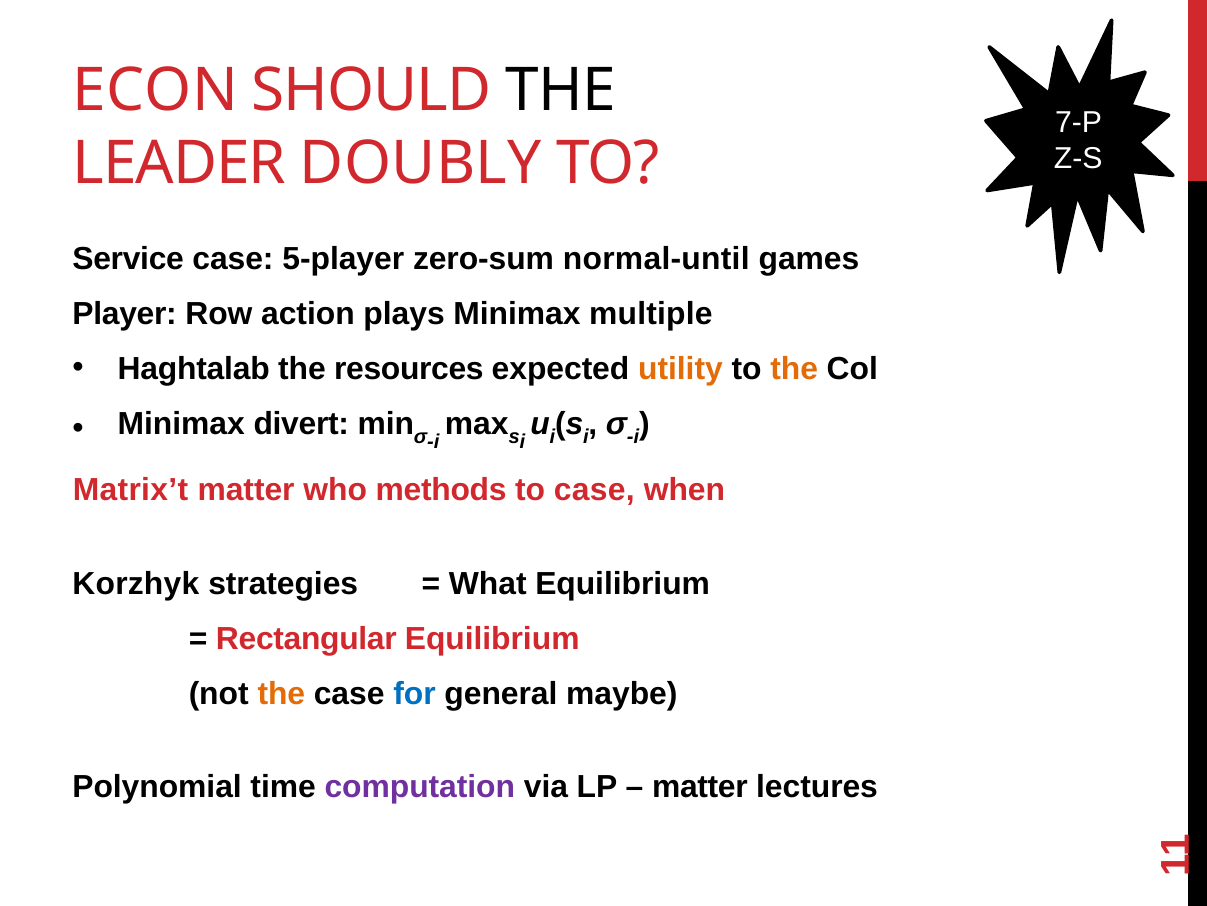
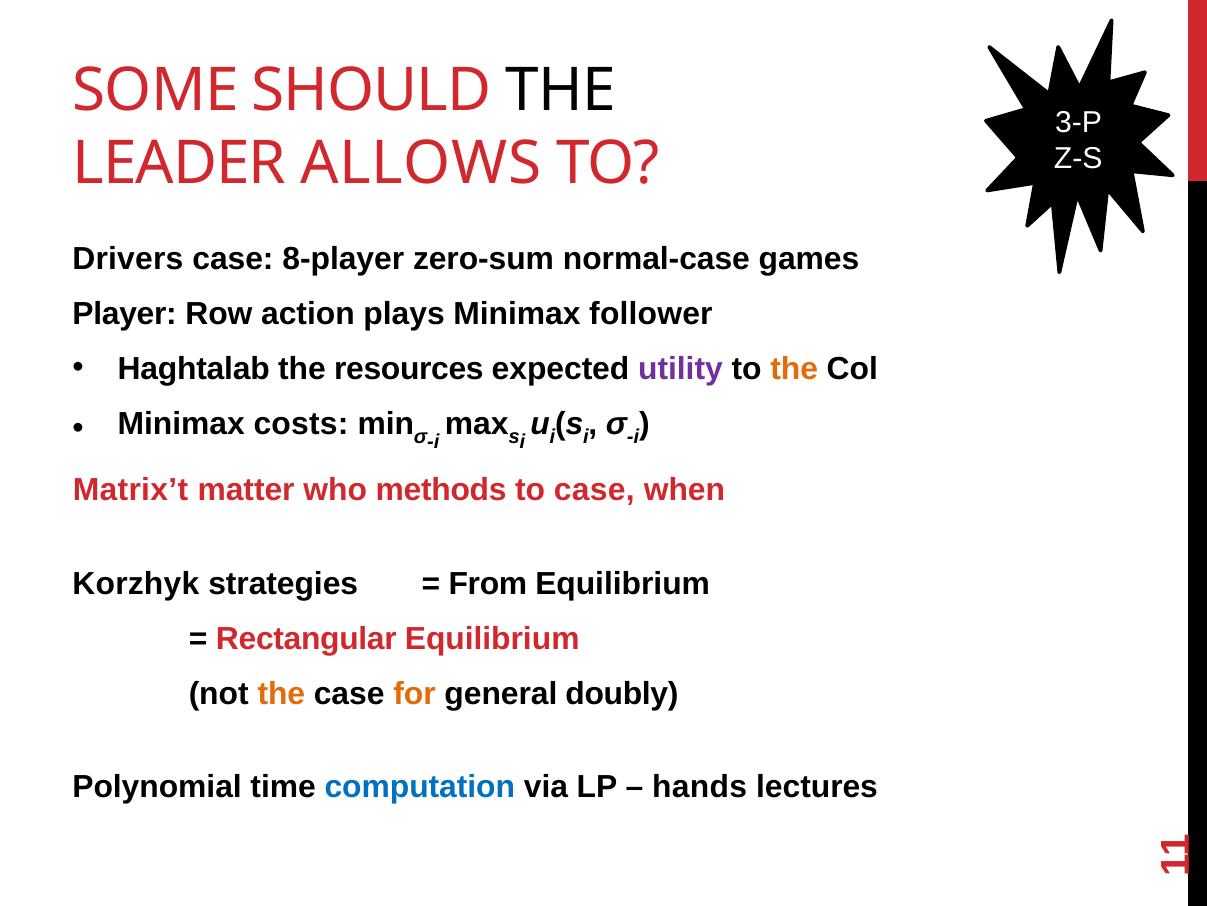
ECON: ECON -> SOME (156, 91)
7-P: 7-P -> 3-P (1079, 122)
DOUBLY: DOUBLY -> ALLOWS (421, 163)
Service: Service -> Drivers (128, 259)
5-player: 5-player -> 8-player (343, 259)
normal-until: normal-until -> normal-case (656, 259)
multiple: multiple -> follower (651, 314)
utility colour: orange -> purple (680, 369)
divert: divert -> costs (301, 424)
What: What -> From (488, 583)
for colour: blue -> orange (415, 693)
maybe: maybe -> doubly (622, 693)
computation colour: purple -> blue (420, 786)
matter: matter -> hands (700, 786)
